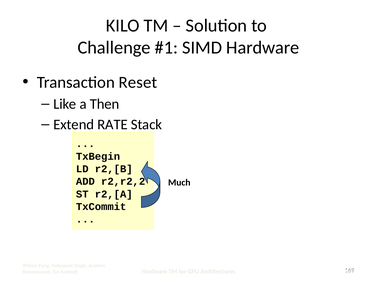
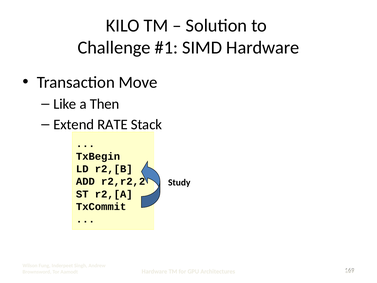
Reset: Reset -> Move (138, 82)
Much: Much -> Study (179, 182)
